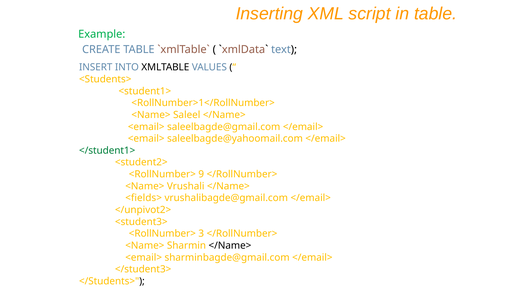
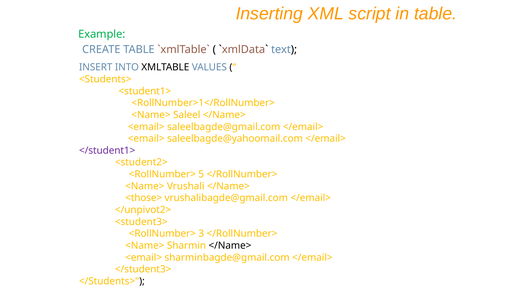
</student1> colour: green -> purple (107, 150)
9: 9 -> 5 (201, 174)
<fields>: <fields> -> <those> (144, 198)
